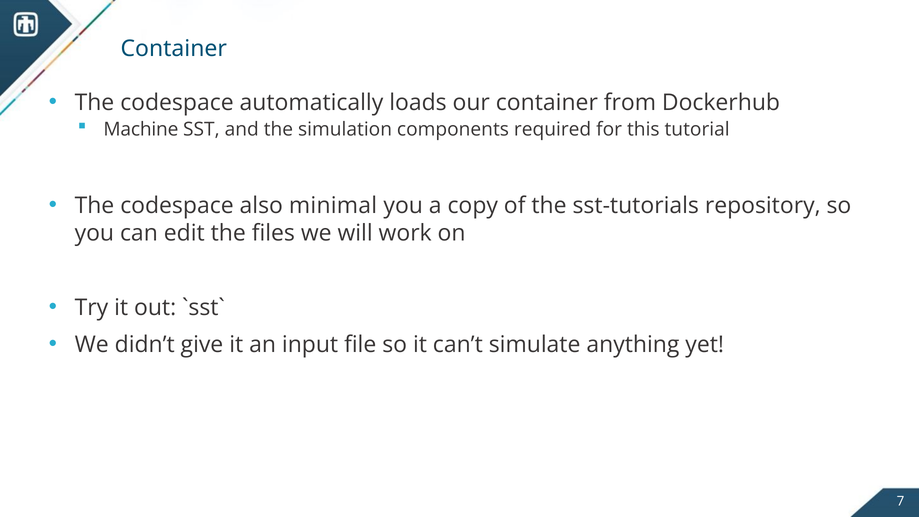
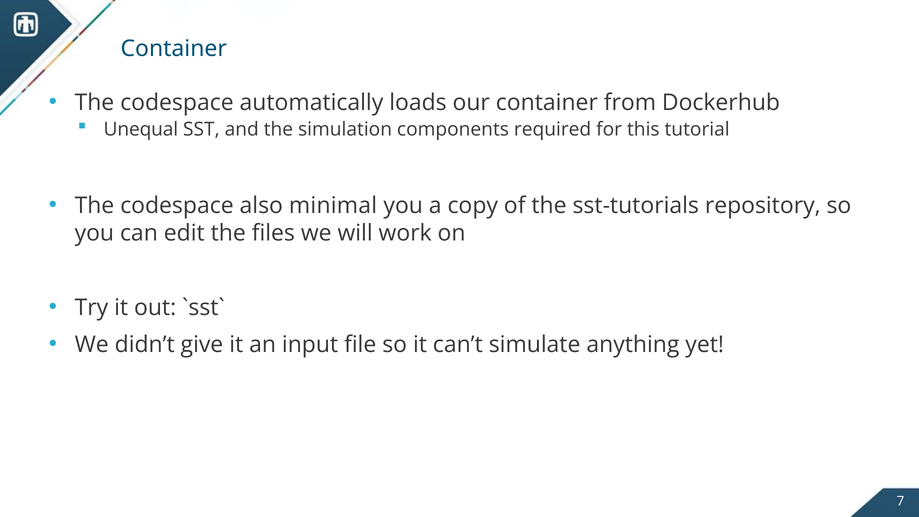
Machine: Machine -> Unequal (141, 129)
